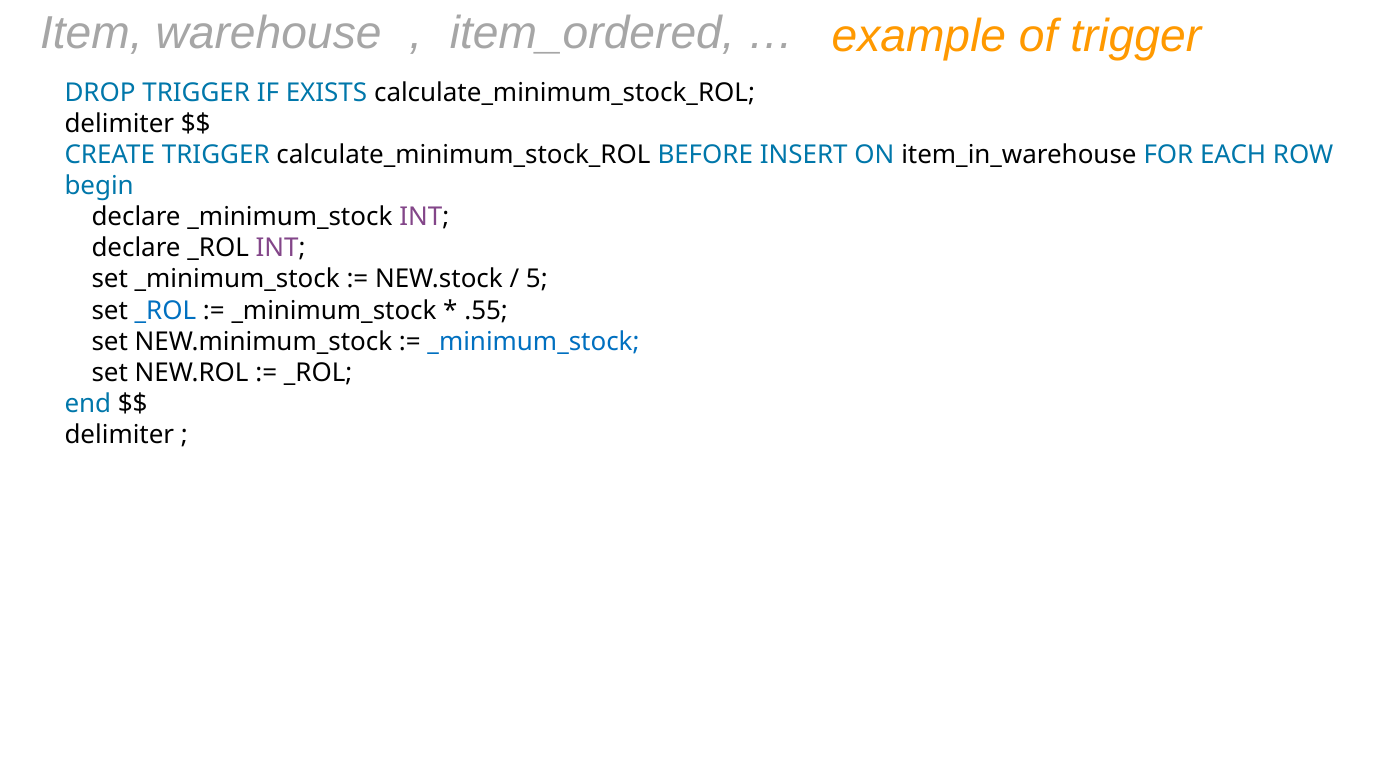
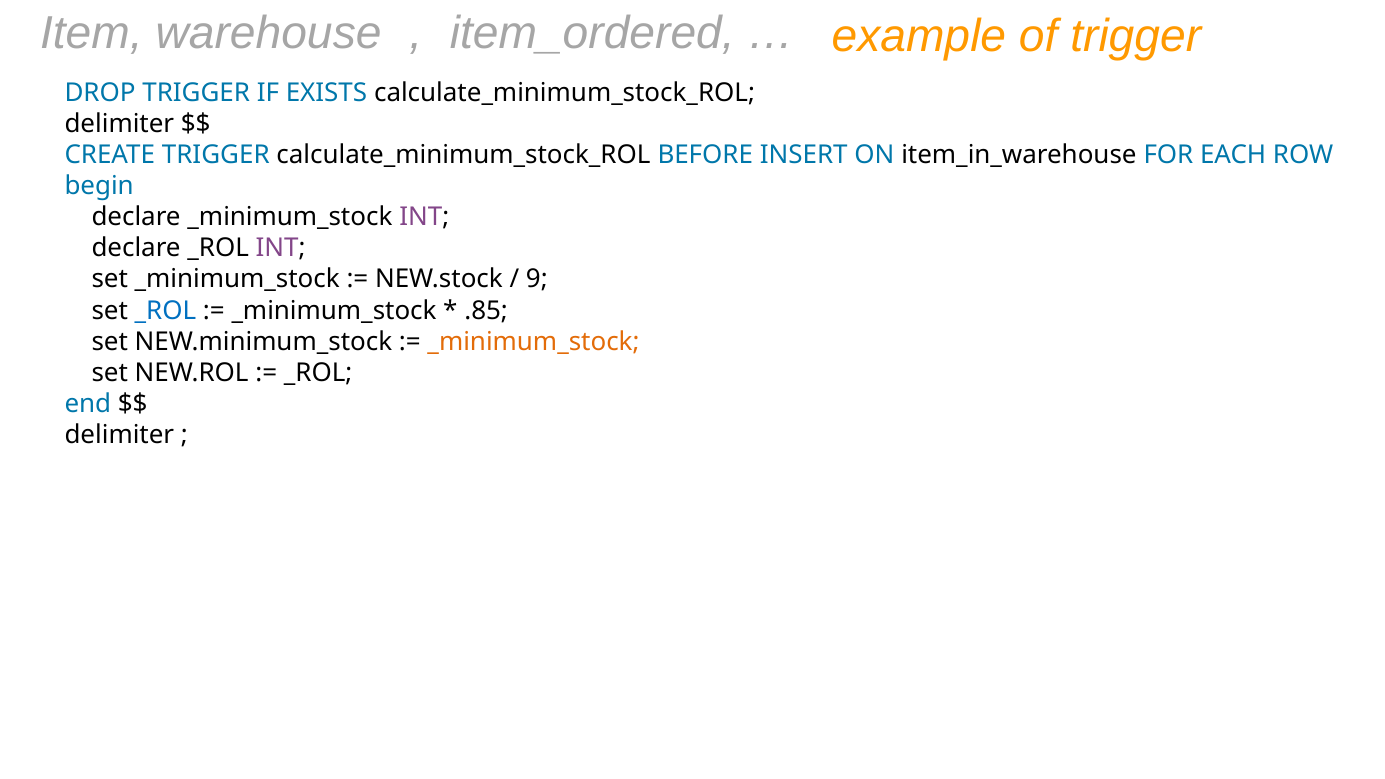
5: 5 -> 9 (537, 279)
.55: .55 -> .85 (486, 311)
_minimum_stock colour: blue -> orange (534, 342)
